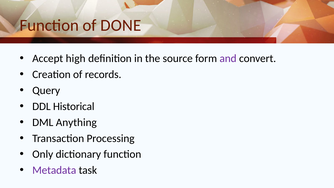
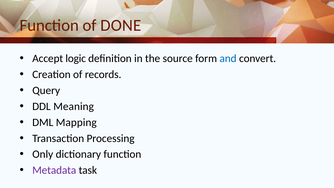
high: high -> logic (76, 58)
and colour: purple -> blue (228, 58)
Historical: Historical -> Meaning (74, 106)
Anything: Anything -> Mapping (76, 122)
